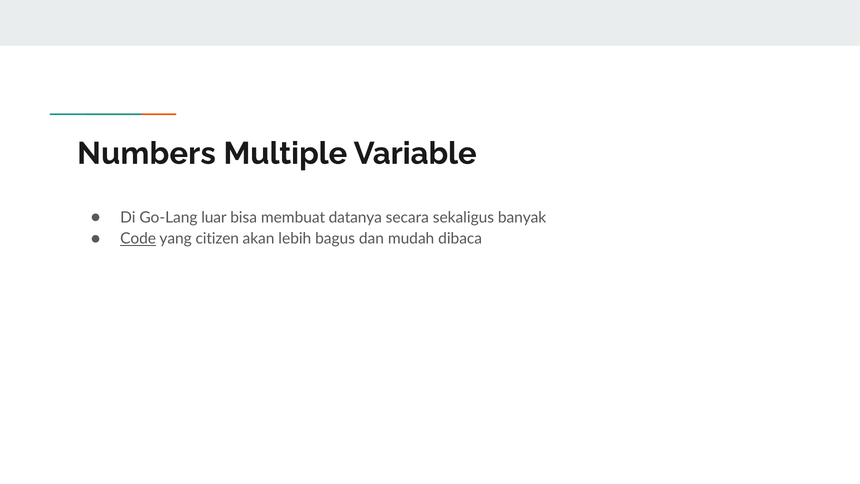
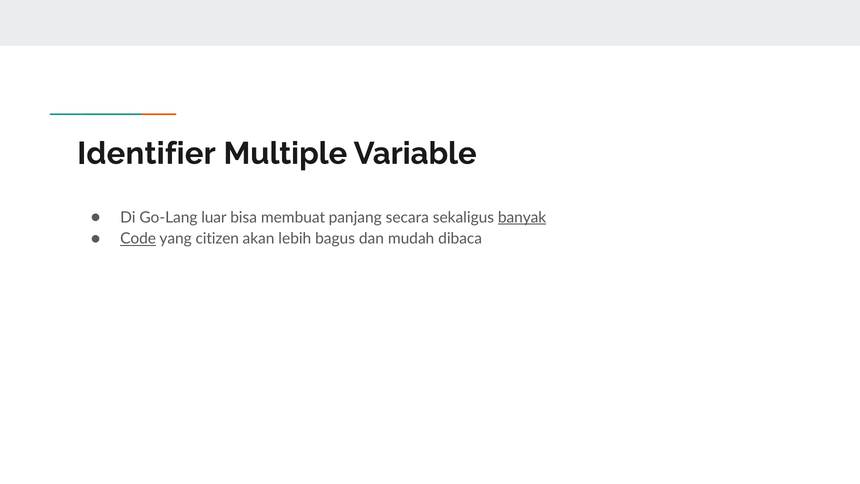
Numbers: Numbers -> Identifier (146, 153)
datanya: datanya -> panjang (355, 217)
banyak underline: none -> present (522, 217)
